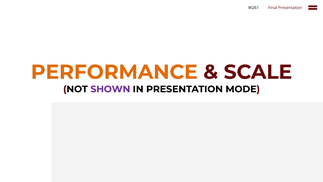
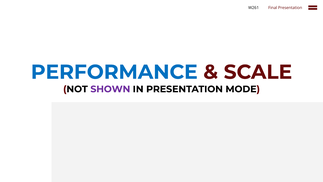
PERFORMANCE colour: orange -> blue (114, 72)
